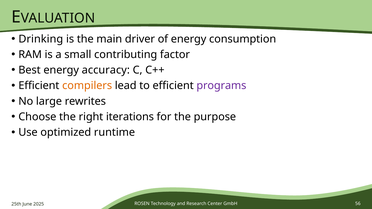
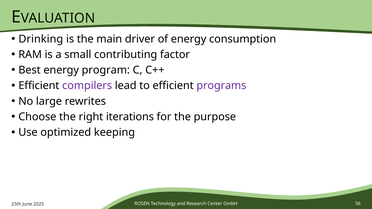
accuracy: accuracy -> program (106, 70)
compilers colour: orange -> purple (87, 86)
runtime: runtime -> keeping (114, 133)
